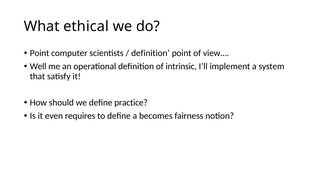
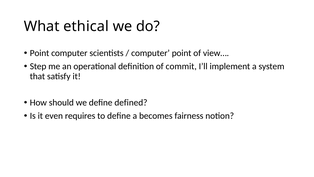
definition: definition -> computer (150, 53)
Well: Well -> Step (38, 66)
intrinsic: intrinsic -> commit (181, 66)
practice: practice -> defined (131, 102)
